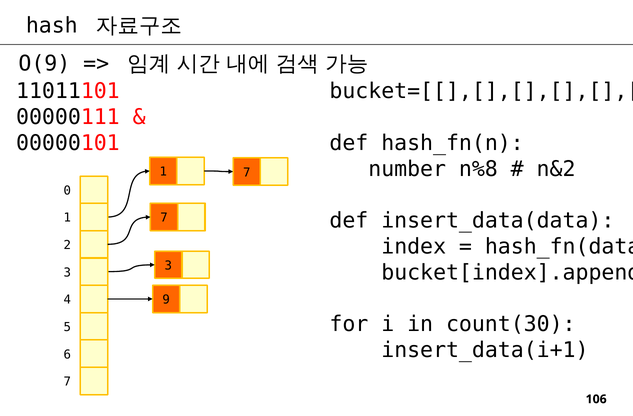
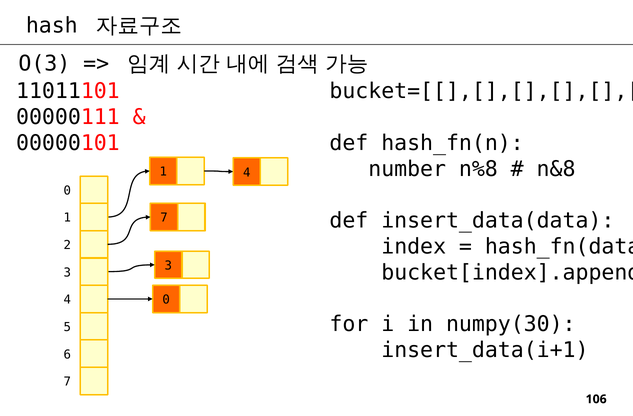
O(9: O(9 -> O(3 (44, 63)
n&2: n&2 -> n&8 (556, 169)
1 7: 7 -> 4 (247, 172)
4 9: 9 -> 0 (166, 300)
count(30: count(30 -> numpy(30 (511, 324)
